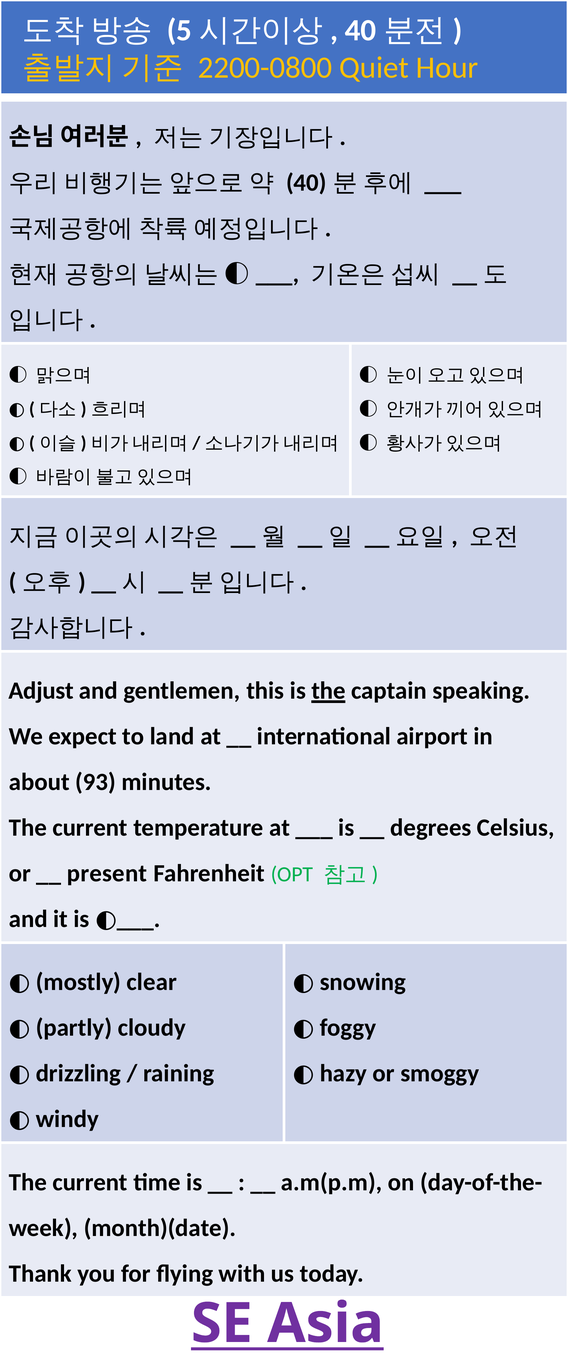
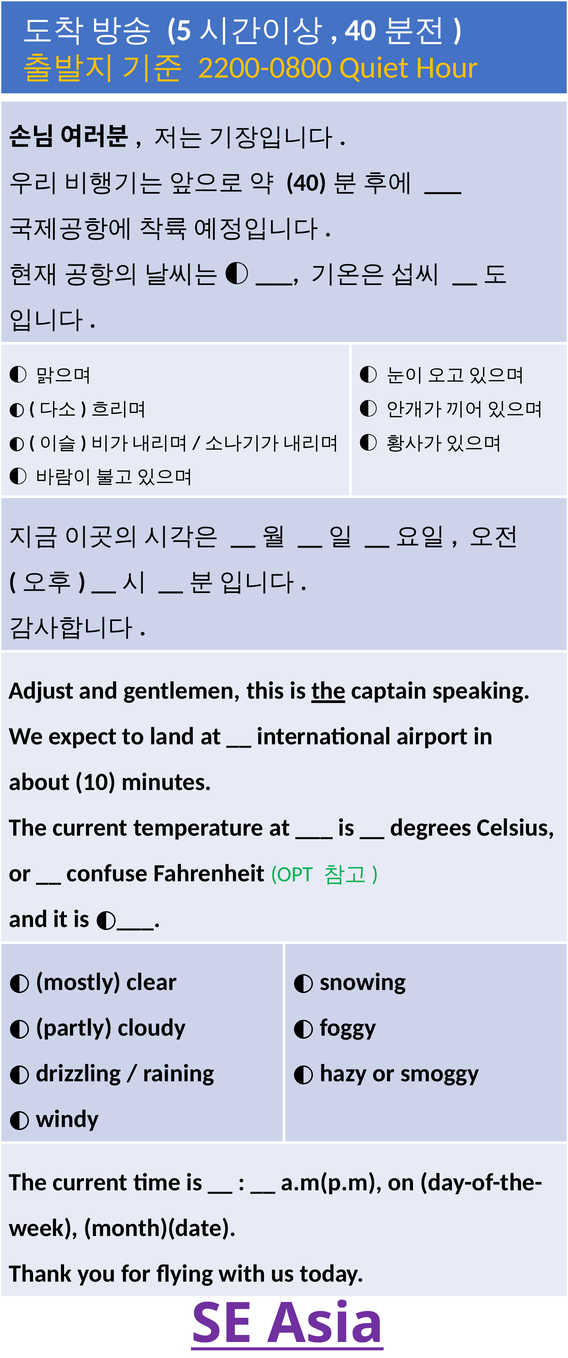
93: 93 -> 10 (96, 783)
present: present -> confuse (107, 874)
